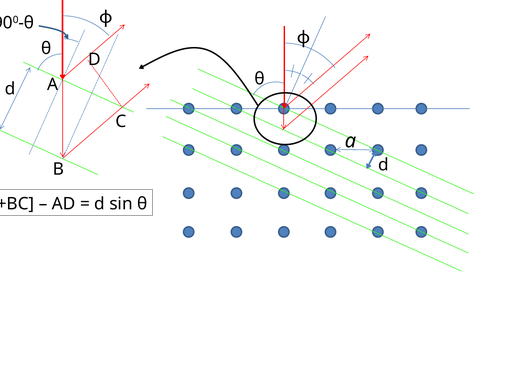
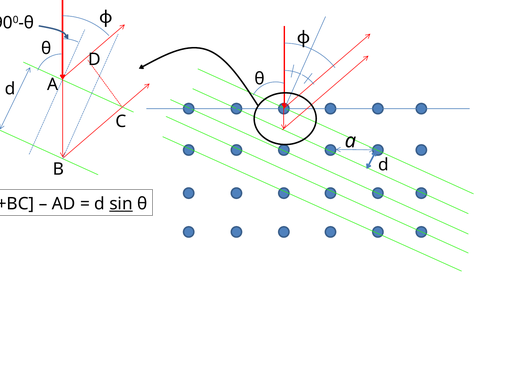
sin underline: none -> present (121, 204)
